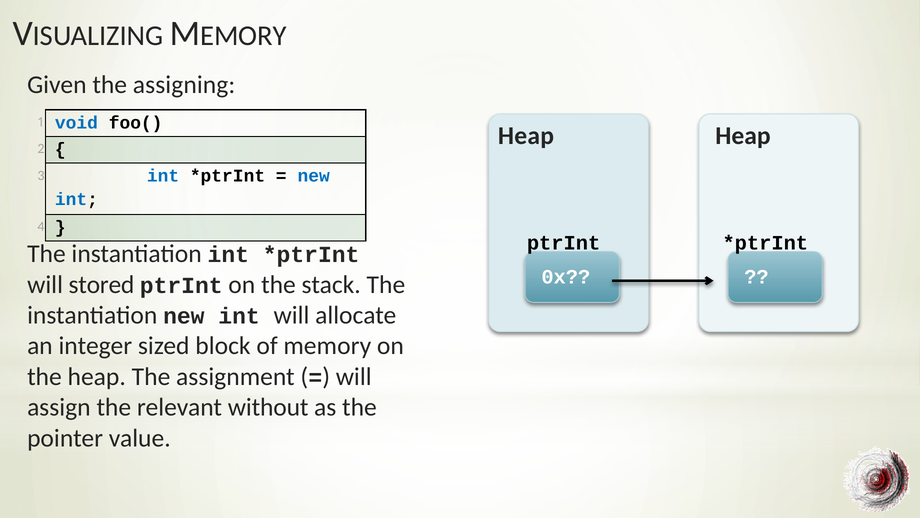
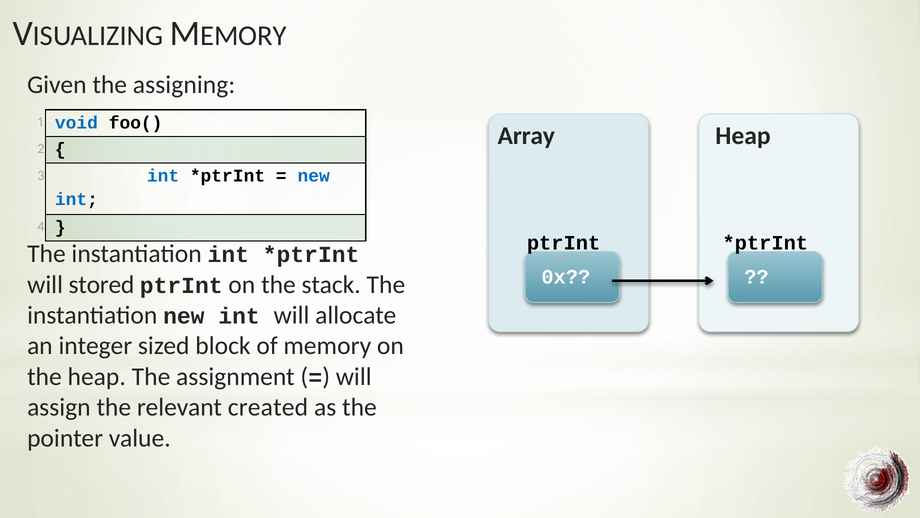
Heap: Heap -> Array (526, 136)
without: without -> created (268, 407)
